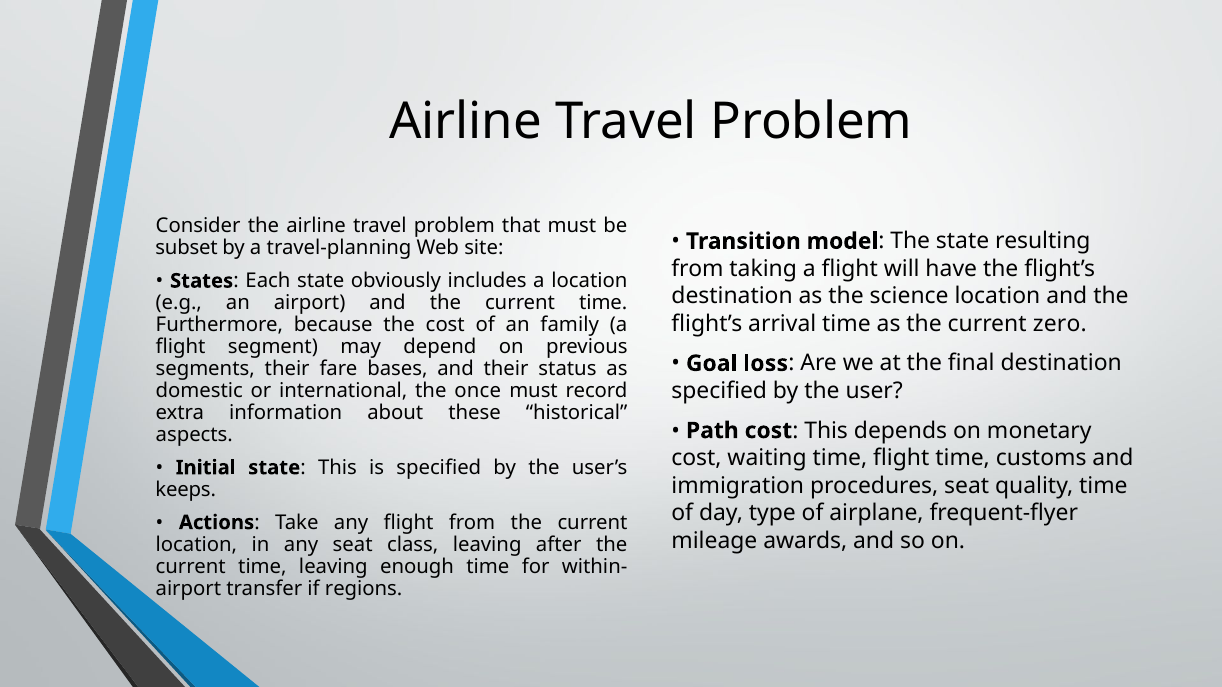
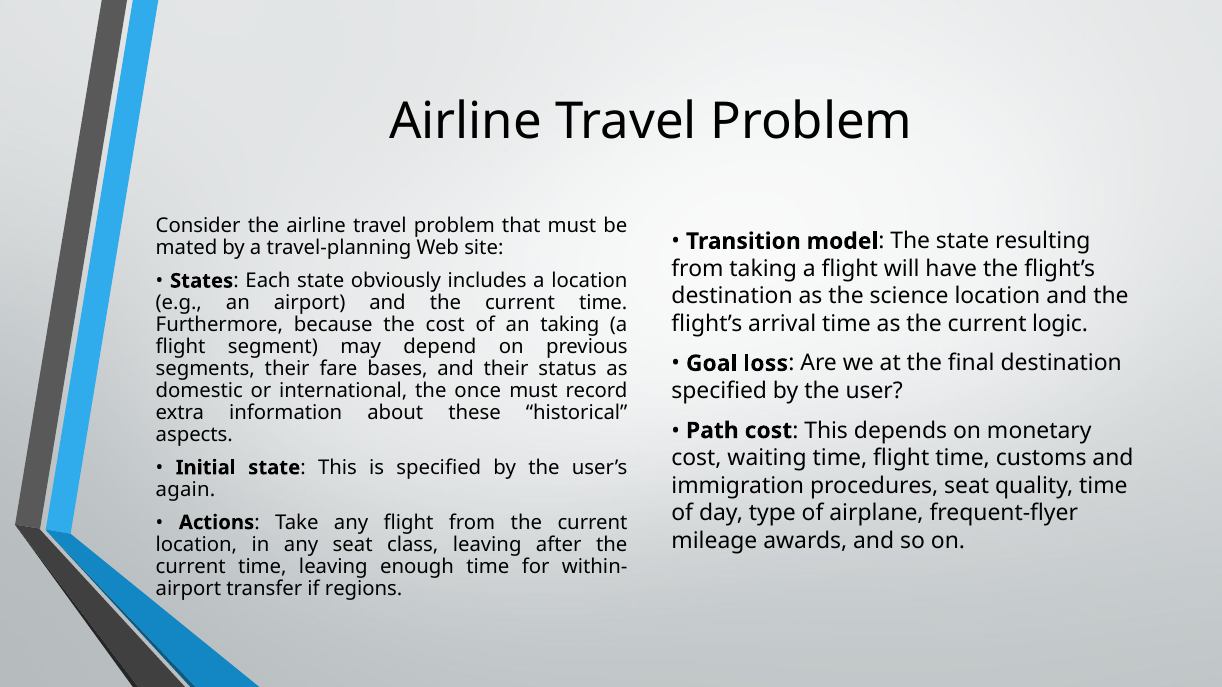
subset: subset -> mated (186, 248)
zero: zero -> logic (1060, 324)
an family: family -> taking (570, 325)
keeps: keeps -> again (186, 490)
